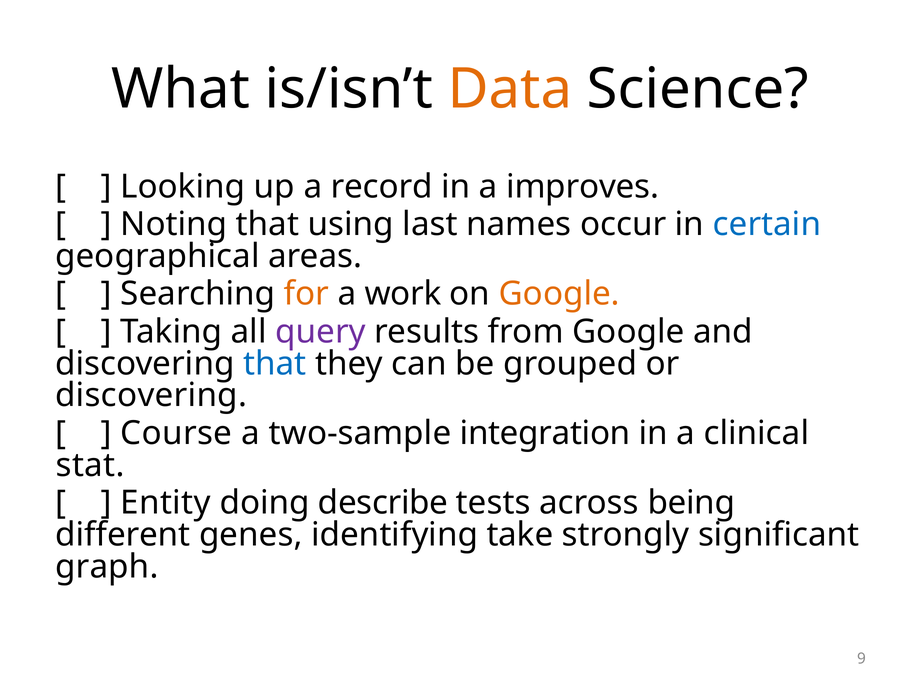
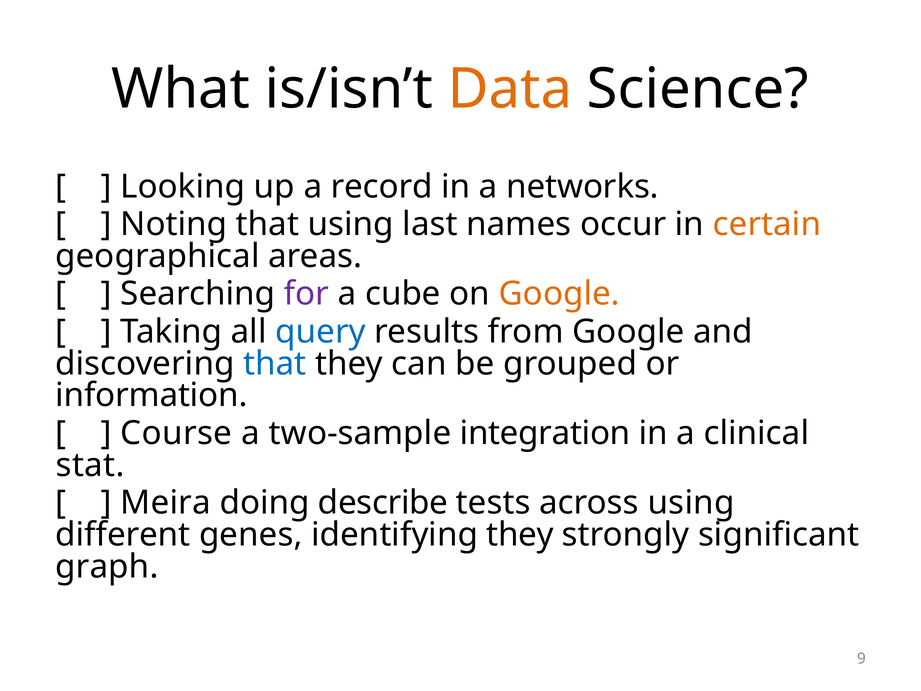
improves: improves -> networks (583, 187)
certain colour: blue -> orange (767, 224)
for colour: orange -> purple (306, 294)
work: work -> cube (403, 294)
query colour: purple -> blue (320, 332)
discovering: discovering -> information (151, 395)
Entity: Entity -> Meira (166, 503)
across being: being -> using (691, 503)
identifying take: take -> they (520, 534)
